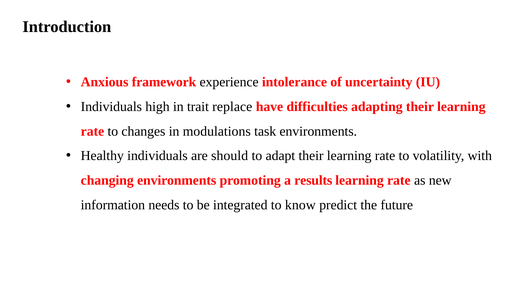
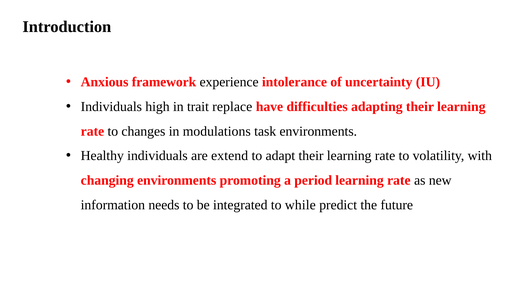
should: should -> extend (230, 156)
results: results -> period (313, 180)
know: know -> while (300, 205)
